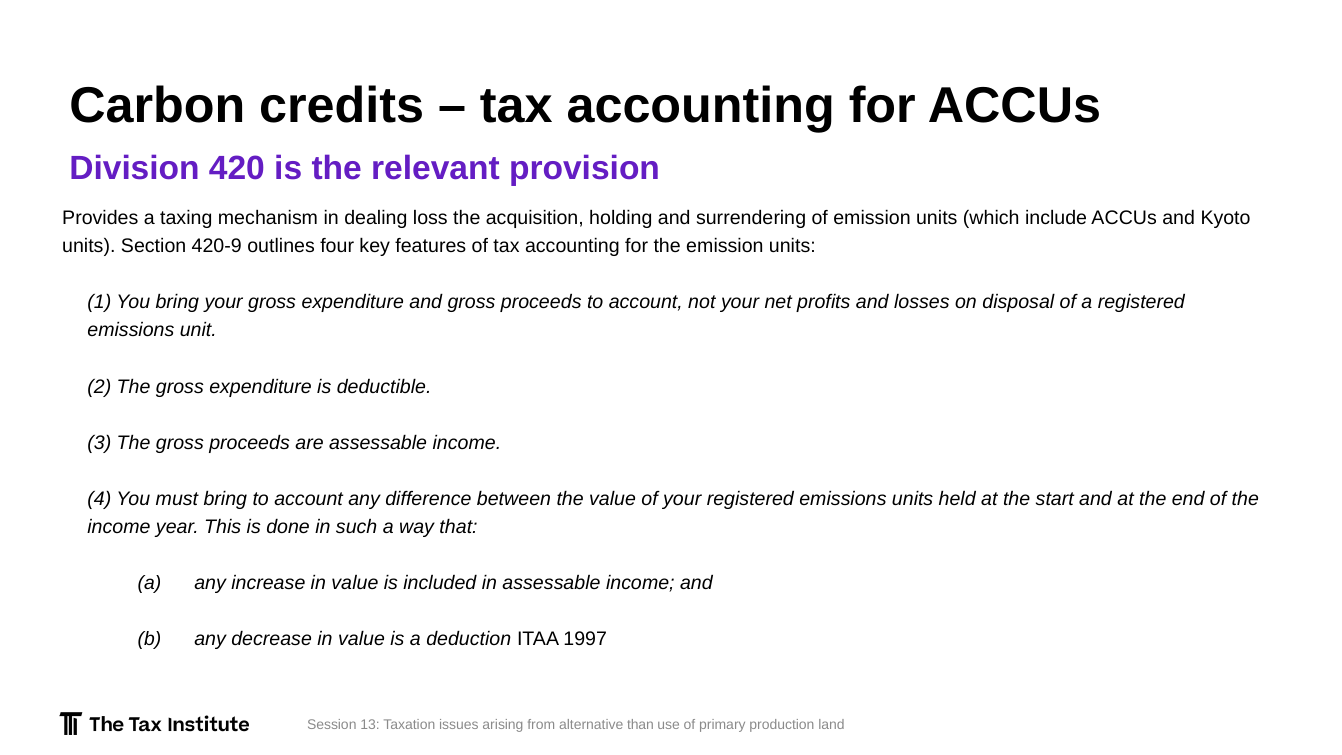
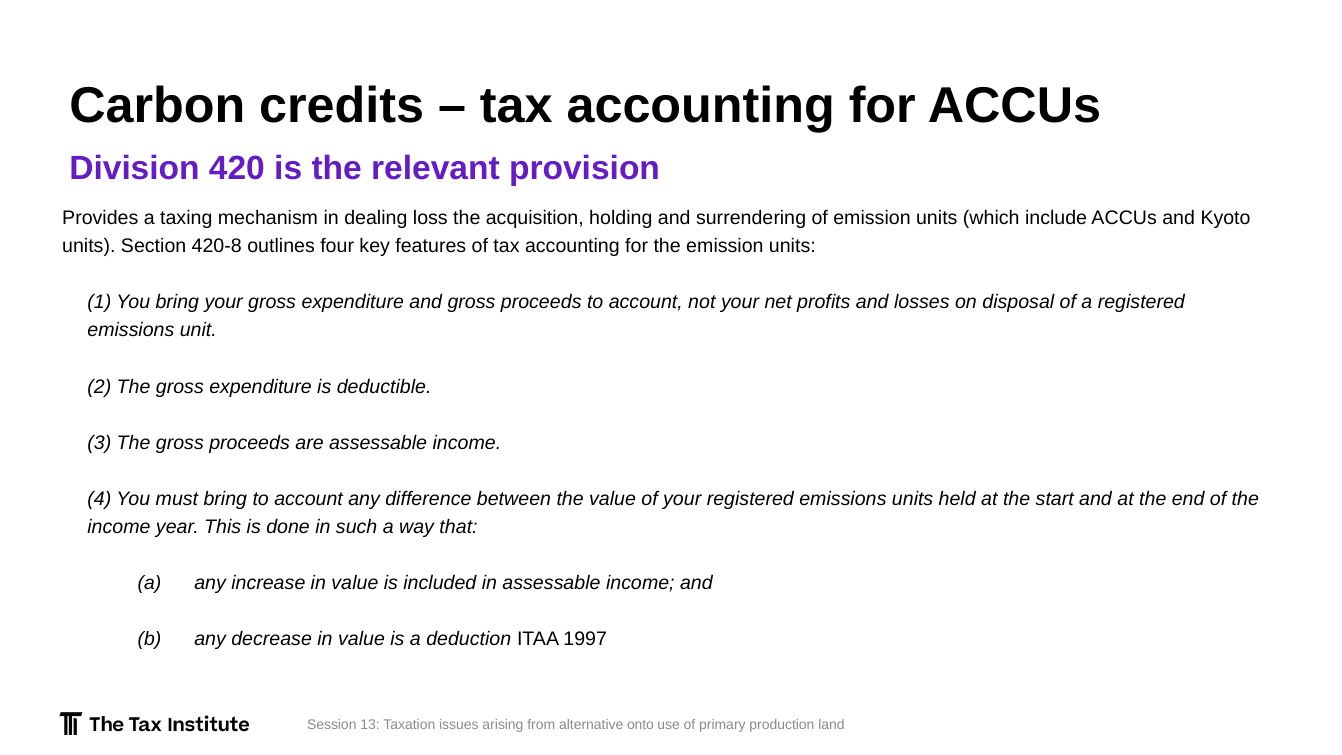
420-9: 420-9 -> 420-8 (217, 246)
than: than -> onto (640, 725)
